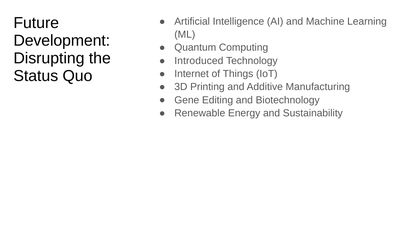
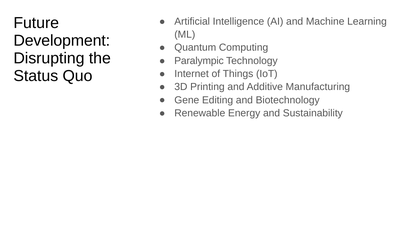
Introduced: Introduced -> Paralympic (199, 61)
